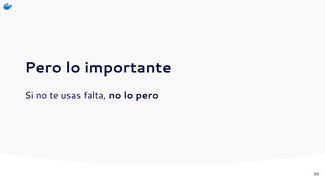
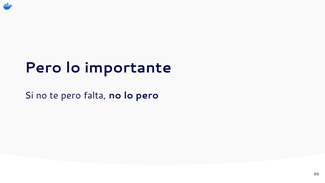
te usas: usas -> pero (71, 95)
